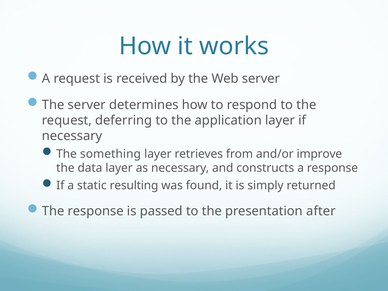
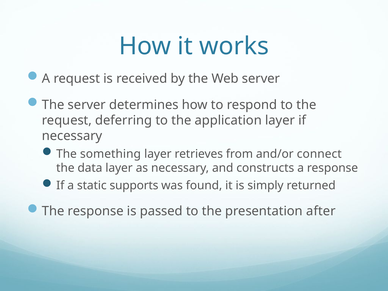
improve: improve -> connect (319, 154)
resulting: resulting -> supports (134, 186)
